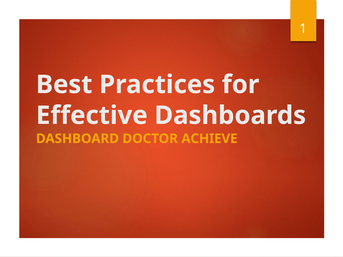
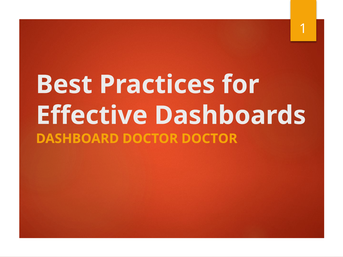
DOCTOR ACHIEVE: ACHIEVE -> DOCTOR (209, 139)
